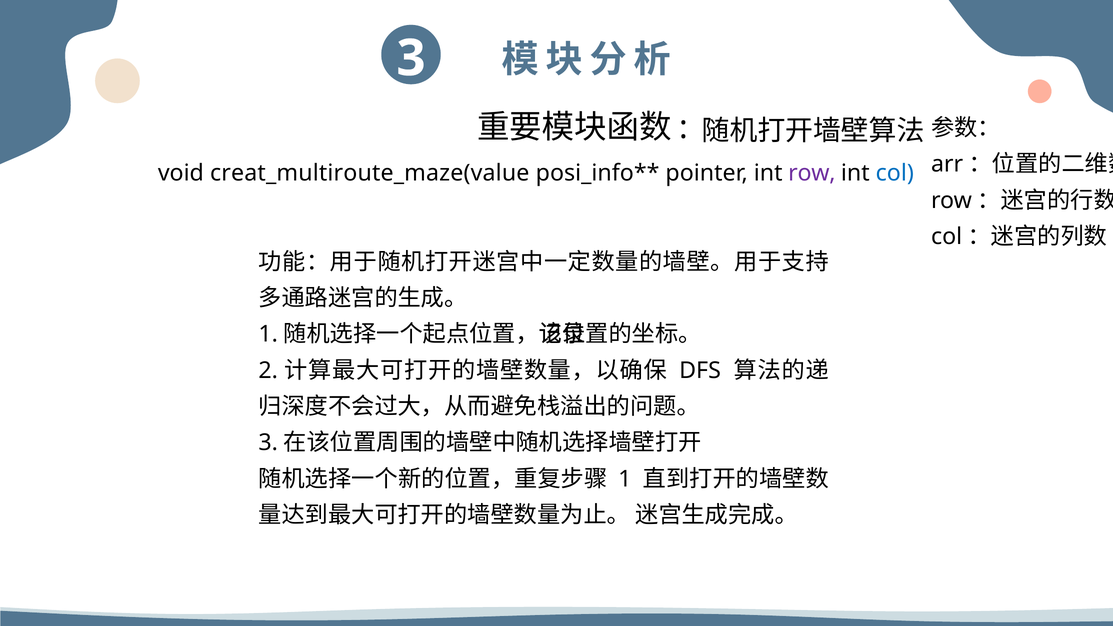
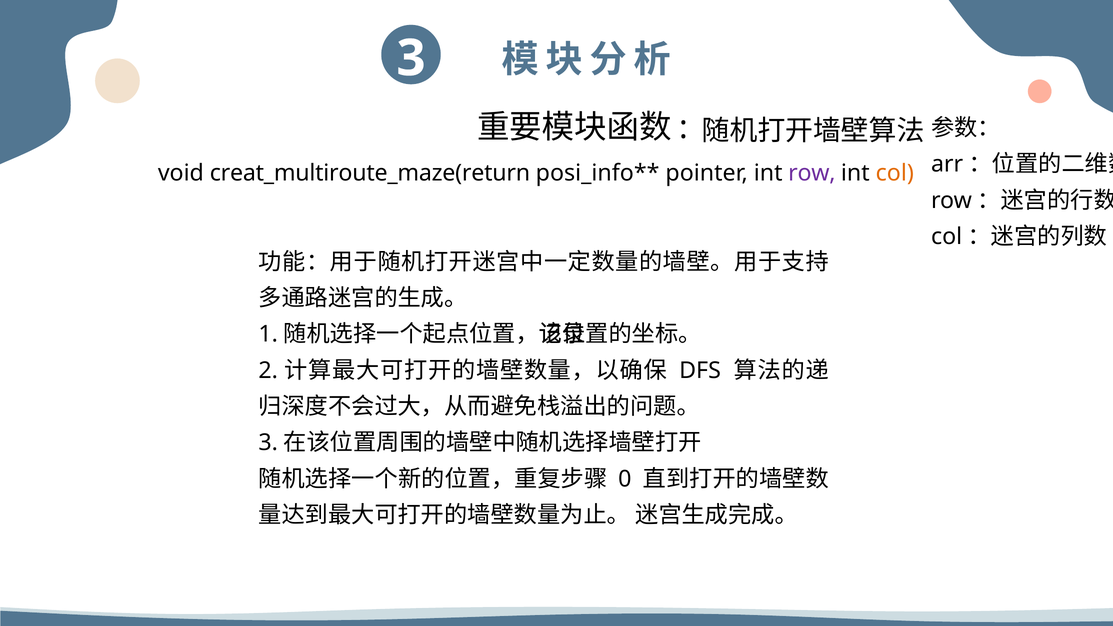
creat_multiroute_maze(value: creat_multiroute_maze(value -> creat_multiroute_maze(return (370, 173)
col colour: blue -> orange (895, 173)
1: 1 -> 0 (625, 479)
